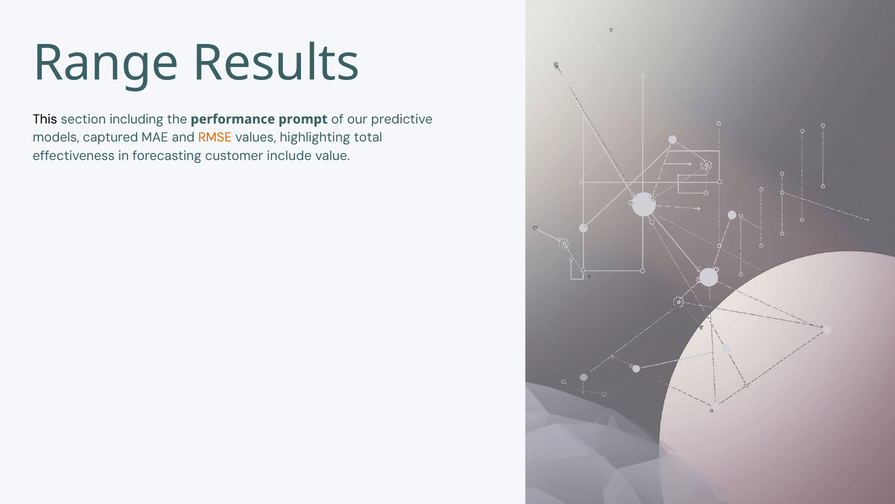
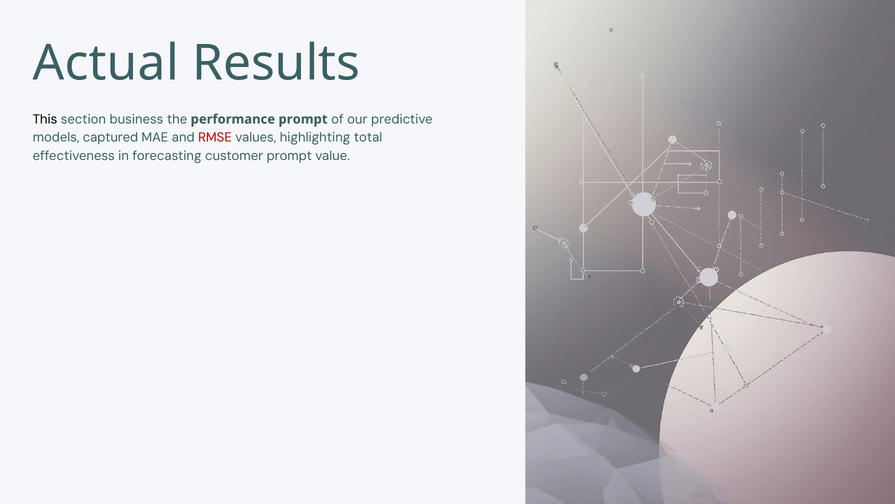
Range: Range -> Actual (106, 63)
including: including -> business (136, 119)
RMSE colour: orange -> red (215, 137)
customer include: include -> prompt (289, 156)
